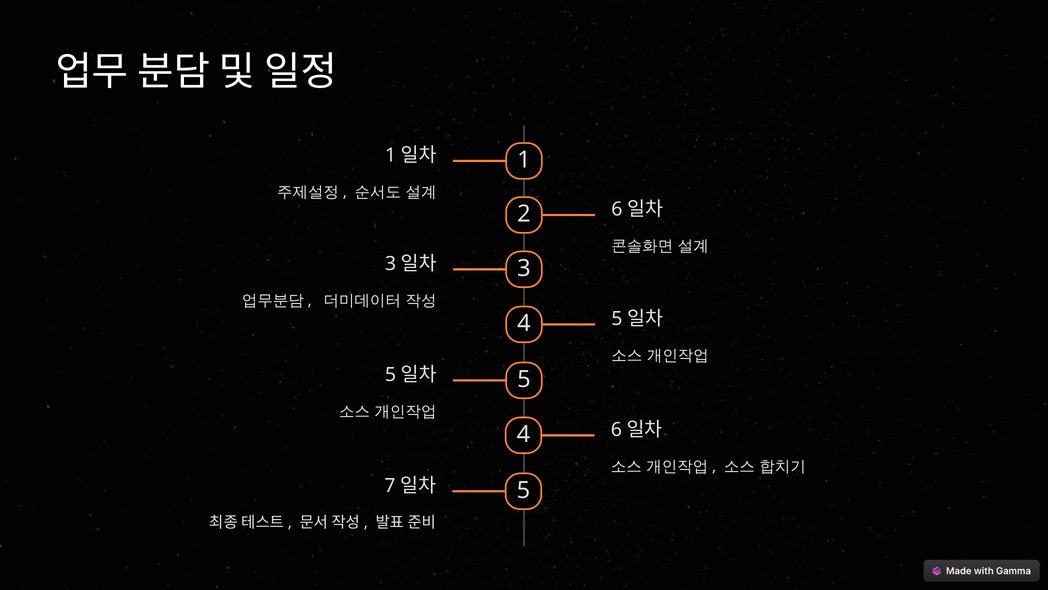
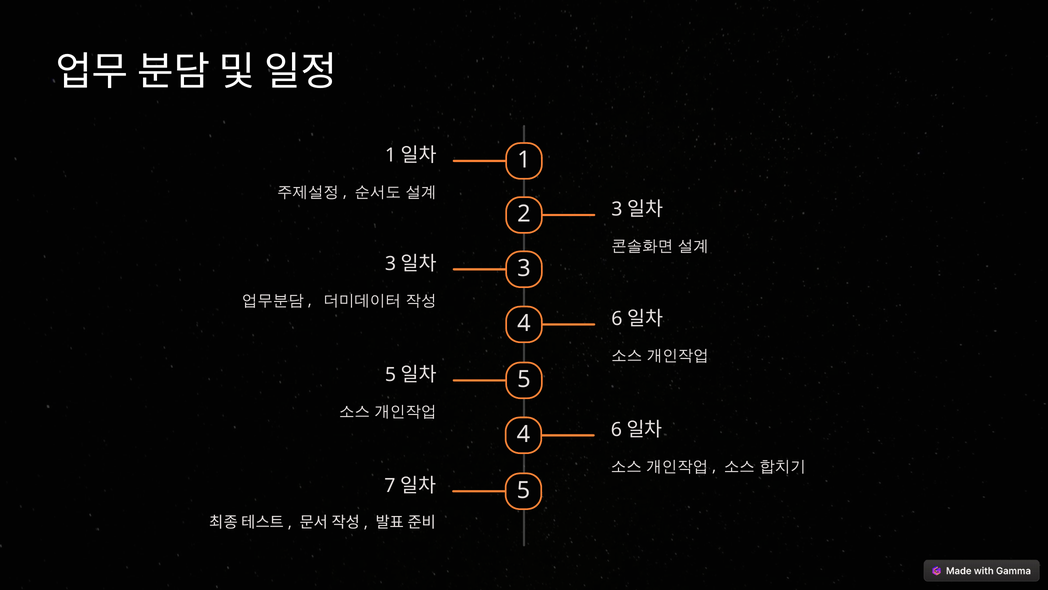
2 6: 6 -> 3 (617, 209)
5: 5 -> 6 (617, 318)
